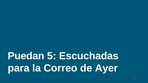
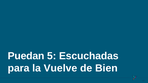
Correo: Correo -> Vuelve (60, 68)
Ayer: Ayer -> Bien (106, 68)
